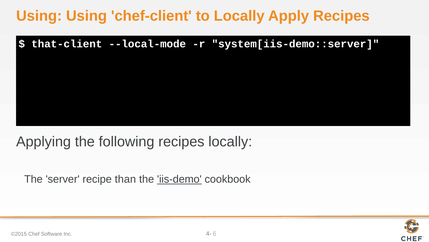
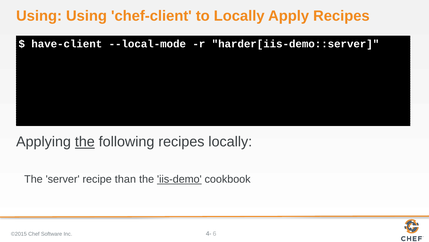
that-client: that-client -> have-client (67, 44)
system[iis-demo::server: system[iis-demo::server -> harder[iis-demo::server (295, 44)
the underline: none -> present (85, 142)
